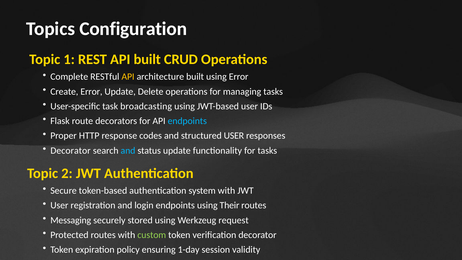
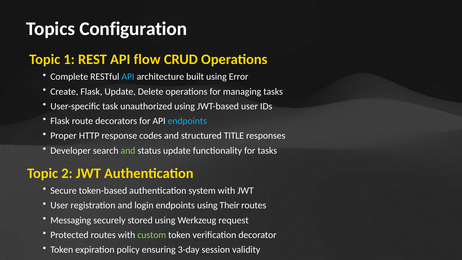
API built: built -> flow (147, 59)
API colour: yellow -> light blue (128, 77)
Create Error: Error -> Flask (91, 91)
broadcasting: broadcasting -> unauthorized (146, 106)
structured USER: USER -> TITLE (234, 136)
Decorator: Decorator -> Developer (71, 150)
and colour: light blue -> light green (128, 150)
1-day: 1-day -> 3-day (189, 250)
